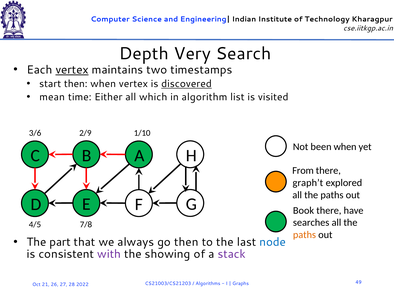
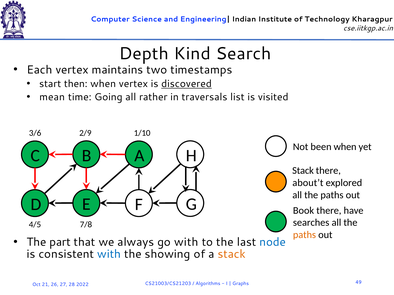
Very: Very -> Kind (192, 54)
vertex underline: present -> none (72, 70)
Either: Either -> Going (108, 97)
which: which -> rather (153, 97)
algorithm: algorithm -> traversals (204, 97)
From: From -> Stack (303, 171)
graph’t: graph’t -> about’t (308, 183)
go then: then -> with (186, 243)
with colour: purple -> blue (109, 254)
stack colour: purple -> orange (232, 254)
